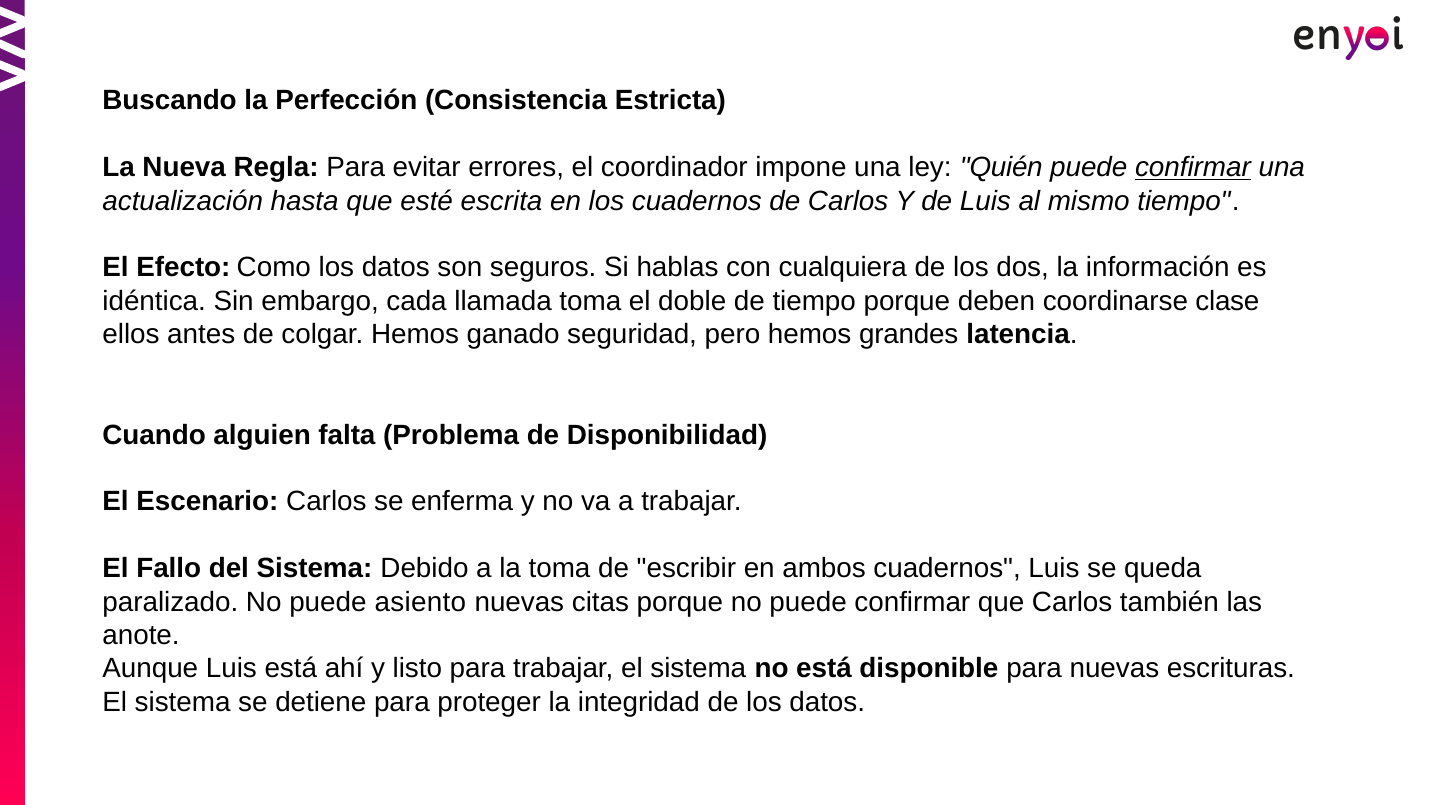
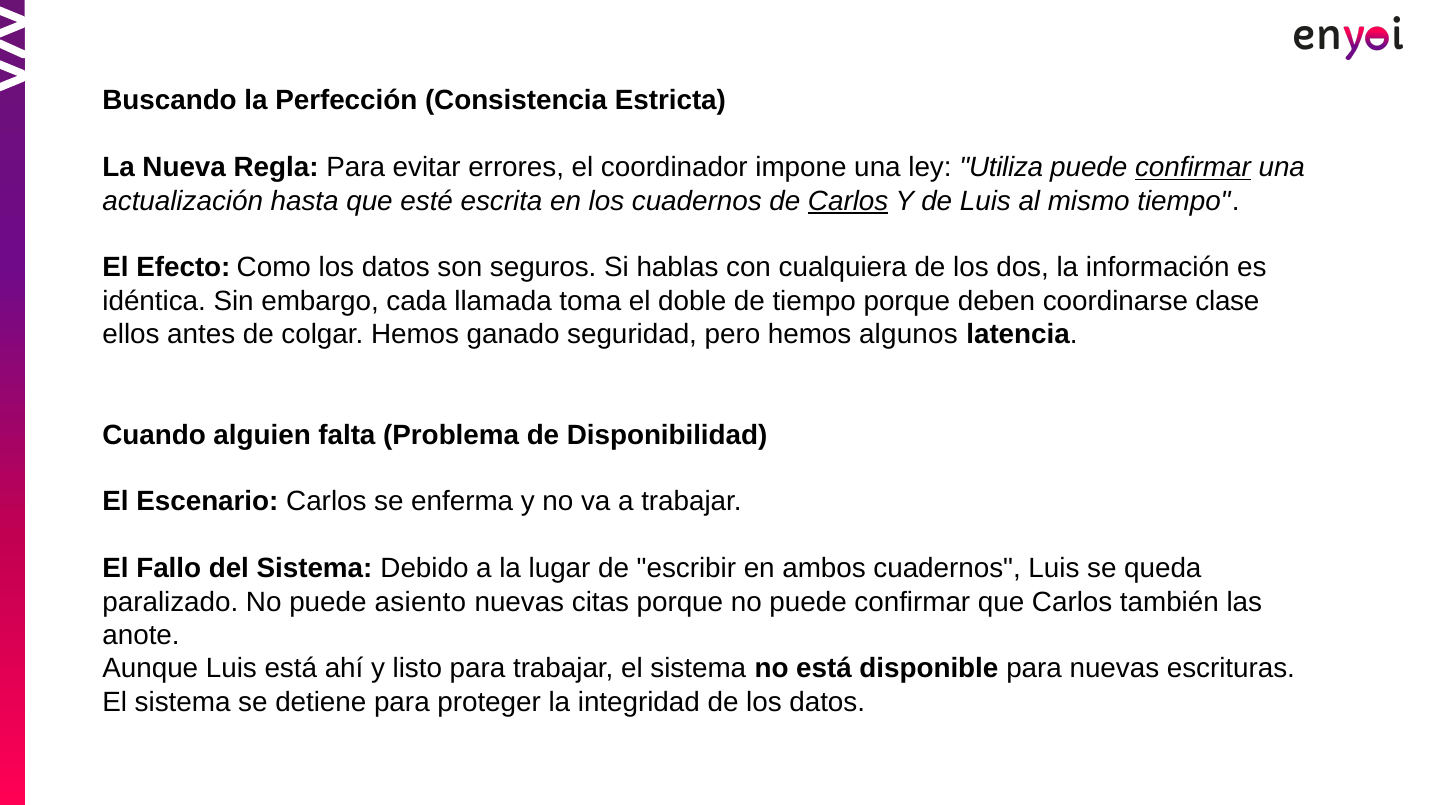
Quién: Quién -> Utiliza (1001, 168)
Carlos underline: none -> present (848, 201)
grandes: grandes -> algunos (908, 335)
la toma: toma -> lugar (560, 569)
